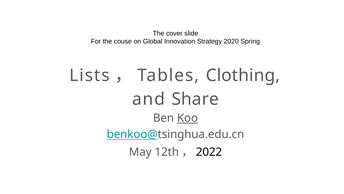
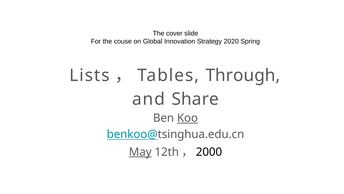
Clothing: Clothing -> Through (243, 75)
May underline: none -> present (140, 152)
2022: 2022 -> 2000 (209, 152)
